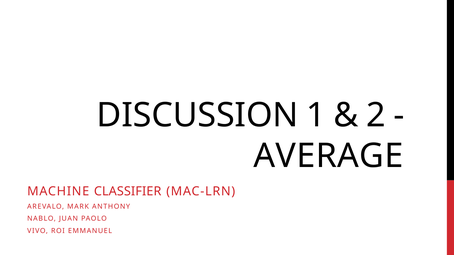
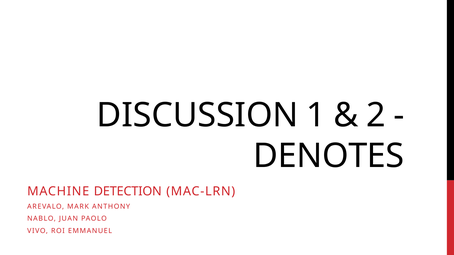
AVERAGE: AVERAGE -> DENOTES (329, 156)
CLASSIFIER: CLASSIFIER -> DETECTION (128, 192)
